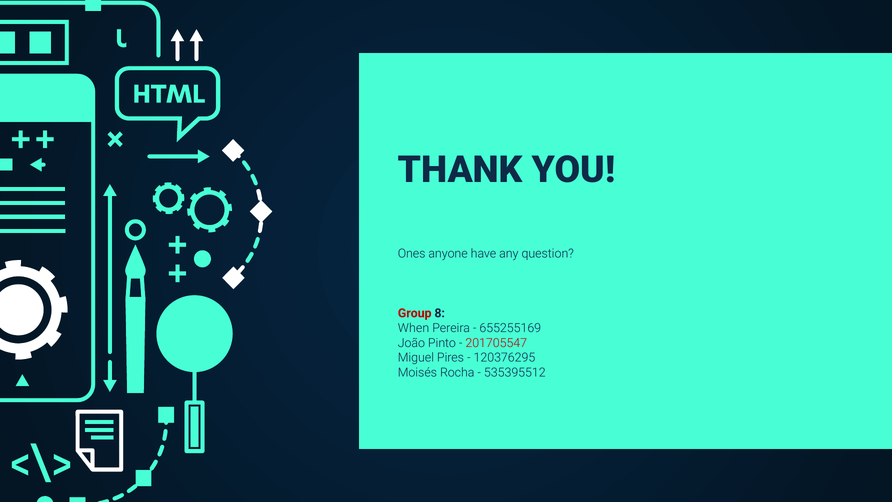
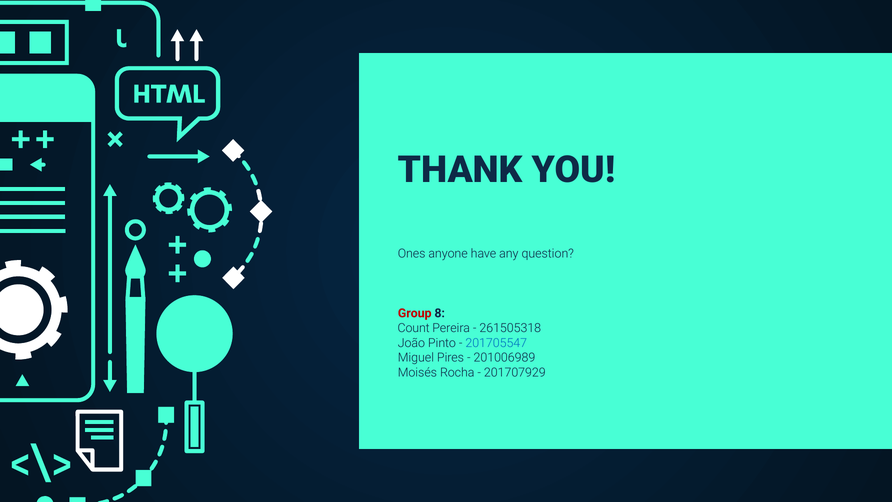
When: When -> Count (414, 328)
655255169: 655255169 -> 261505318 (510, 328)
201705547 colour: red -> blue (496, 343)
120376295: 120376295 -> 201006989 (504, 358)
535395512: 535395512 -> 201707929 (515, 373)
